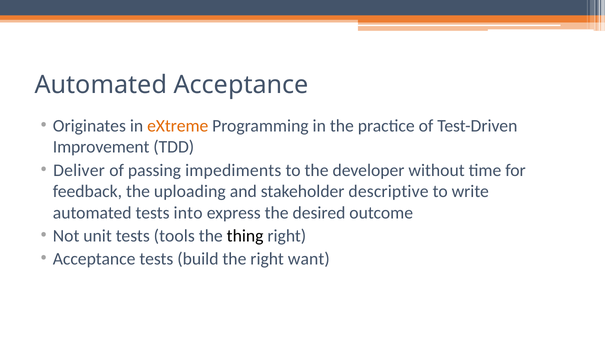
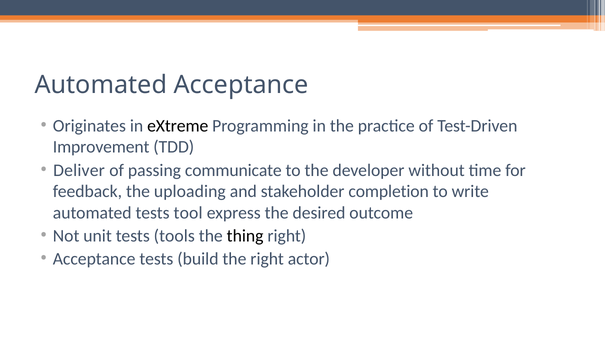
eXtreme colour: orange -> black (178, 126)
impediments: impediments -> communicate (233, 170)
descriptive: descriptive -> completion (389, 191)
into: into -> tool (188, 212)
want: want -> actor (309, 258)
